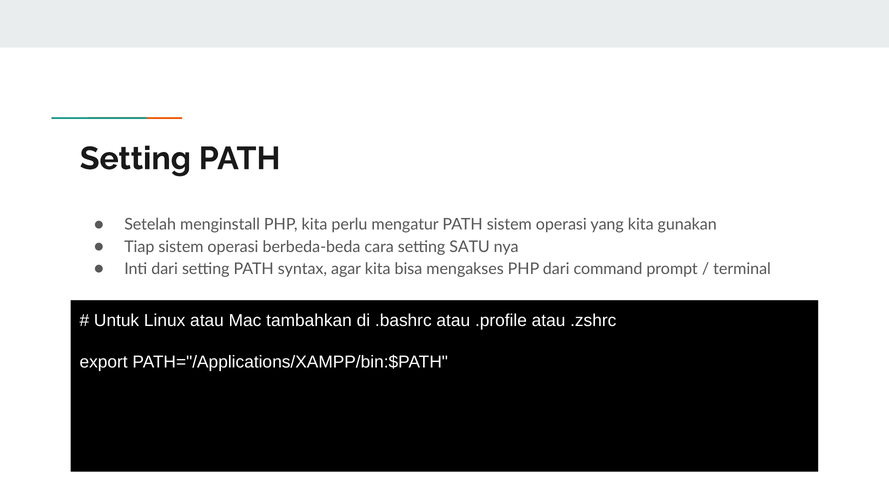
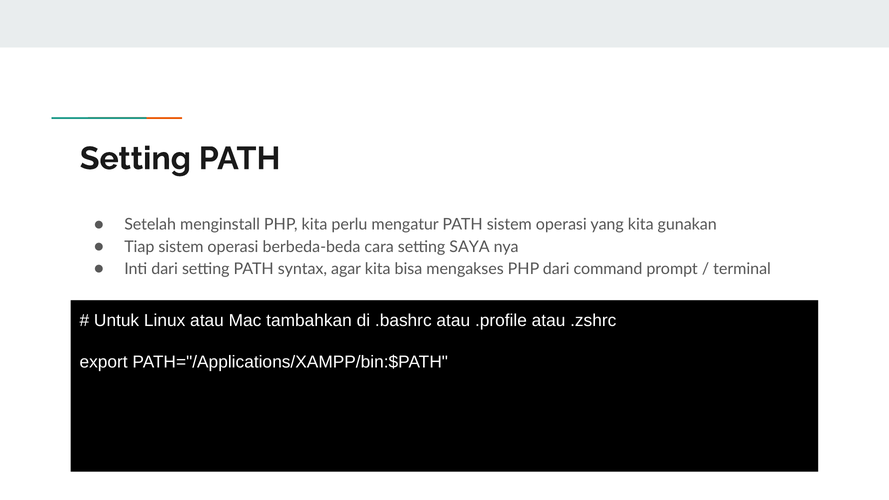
SATU: SATU -> SAYA (470, 247)
